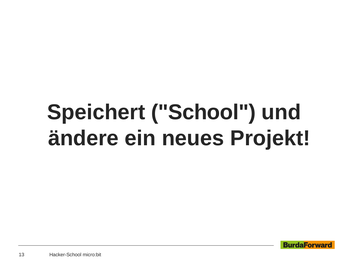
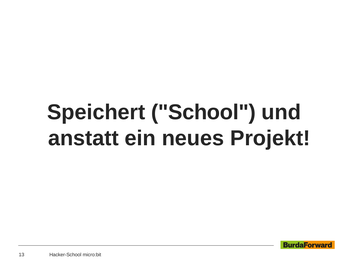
ändere: ändere -> anstatt (83, 138)
